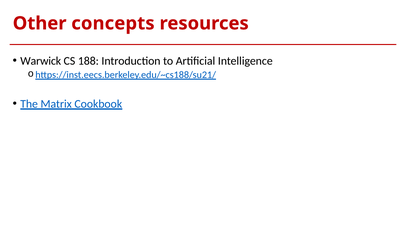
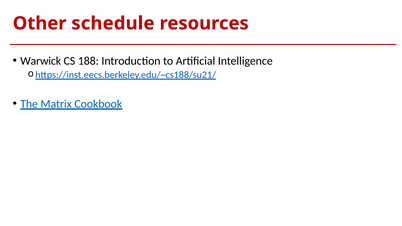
concepts: concepts -> schedule (113, 23)
